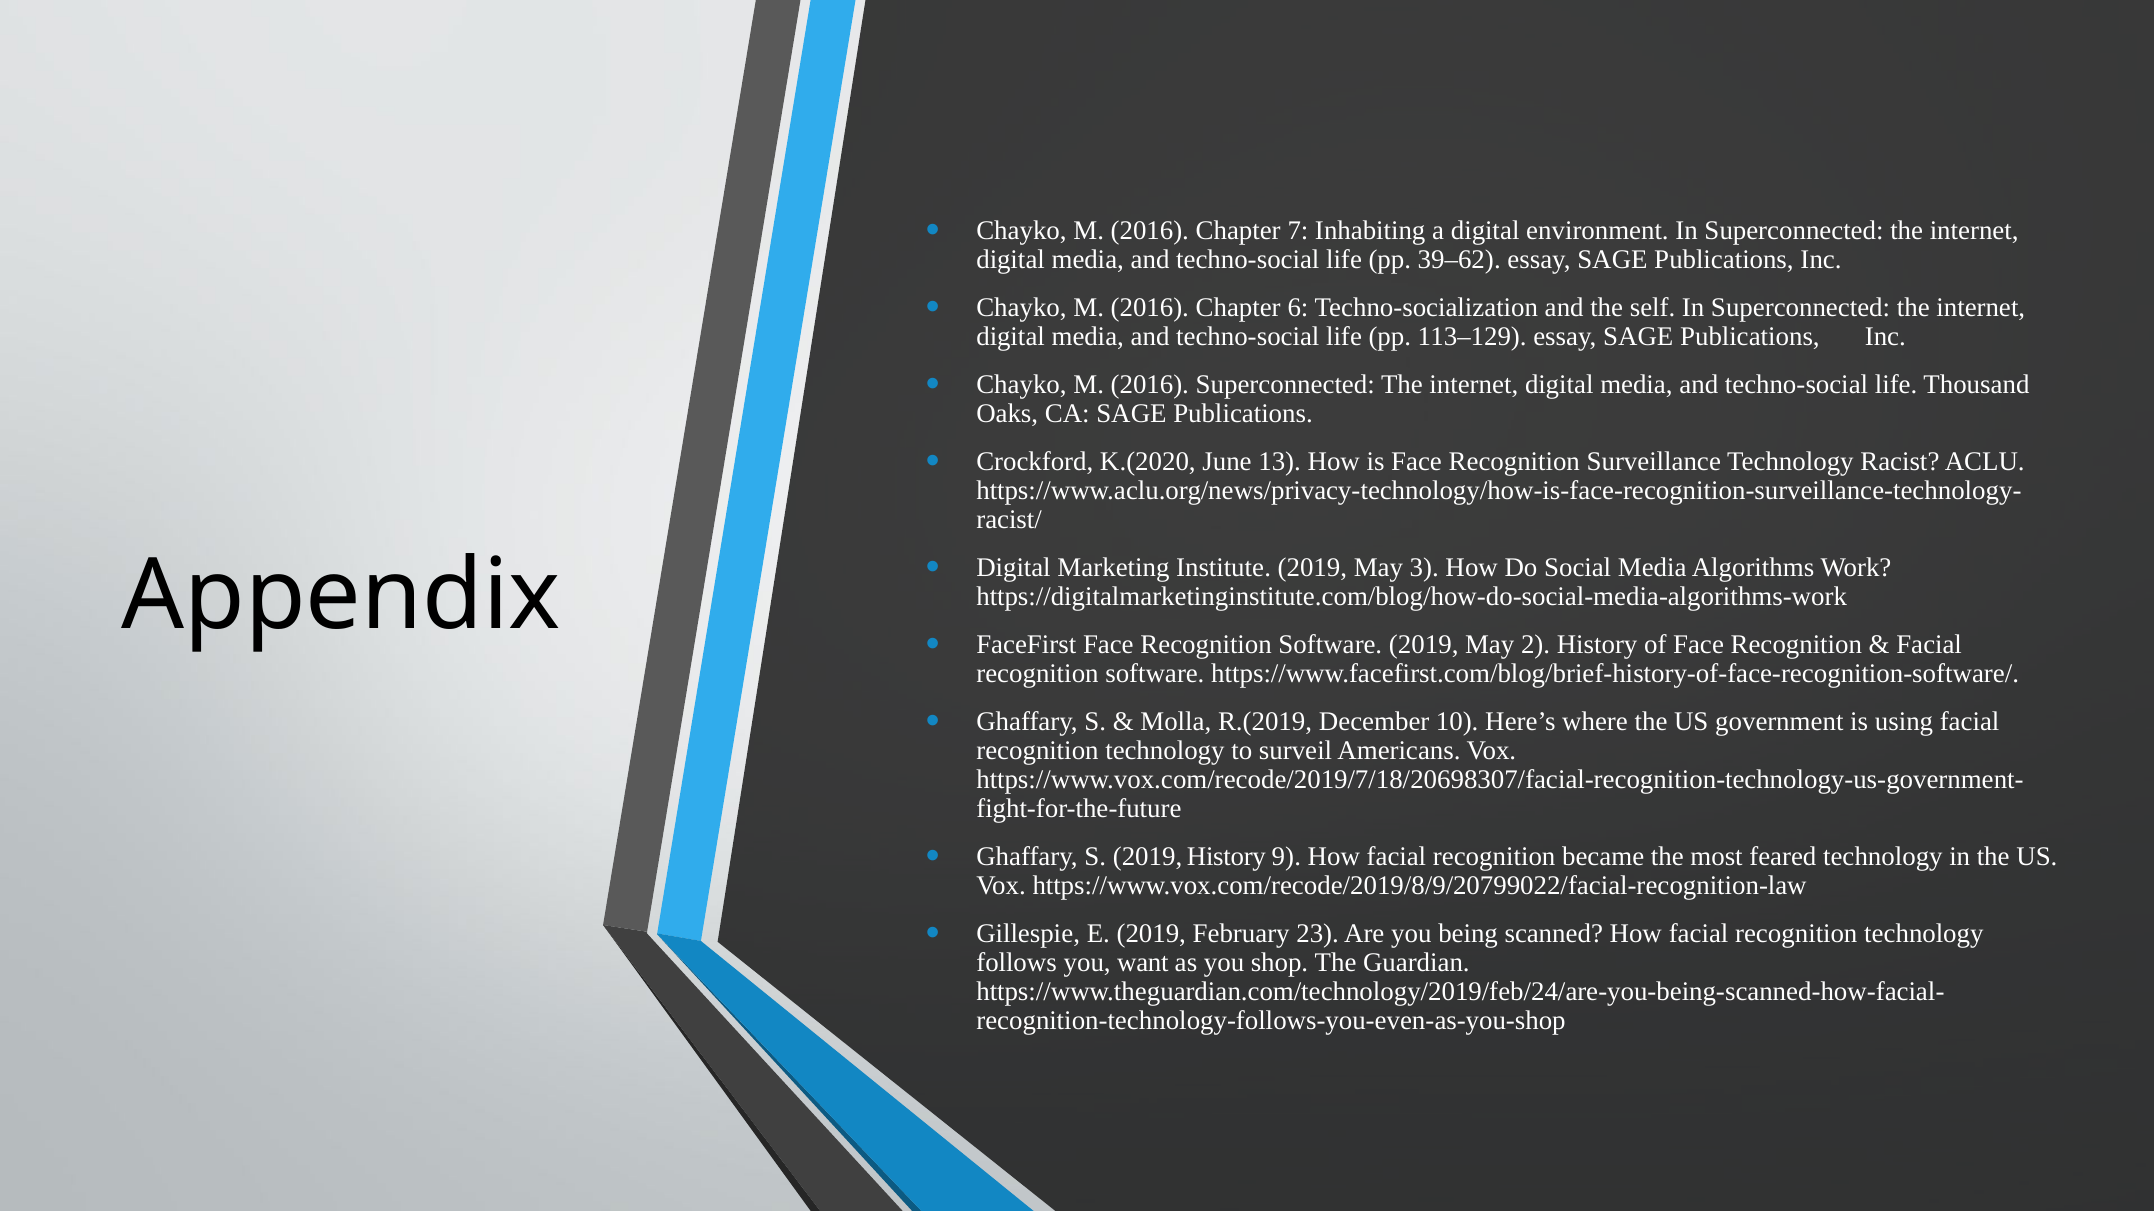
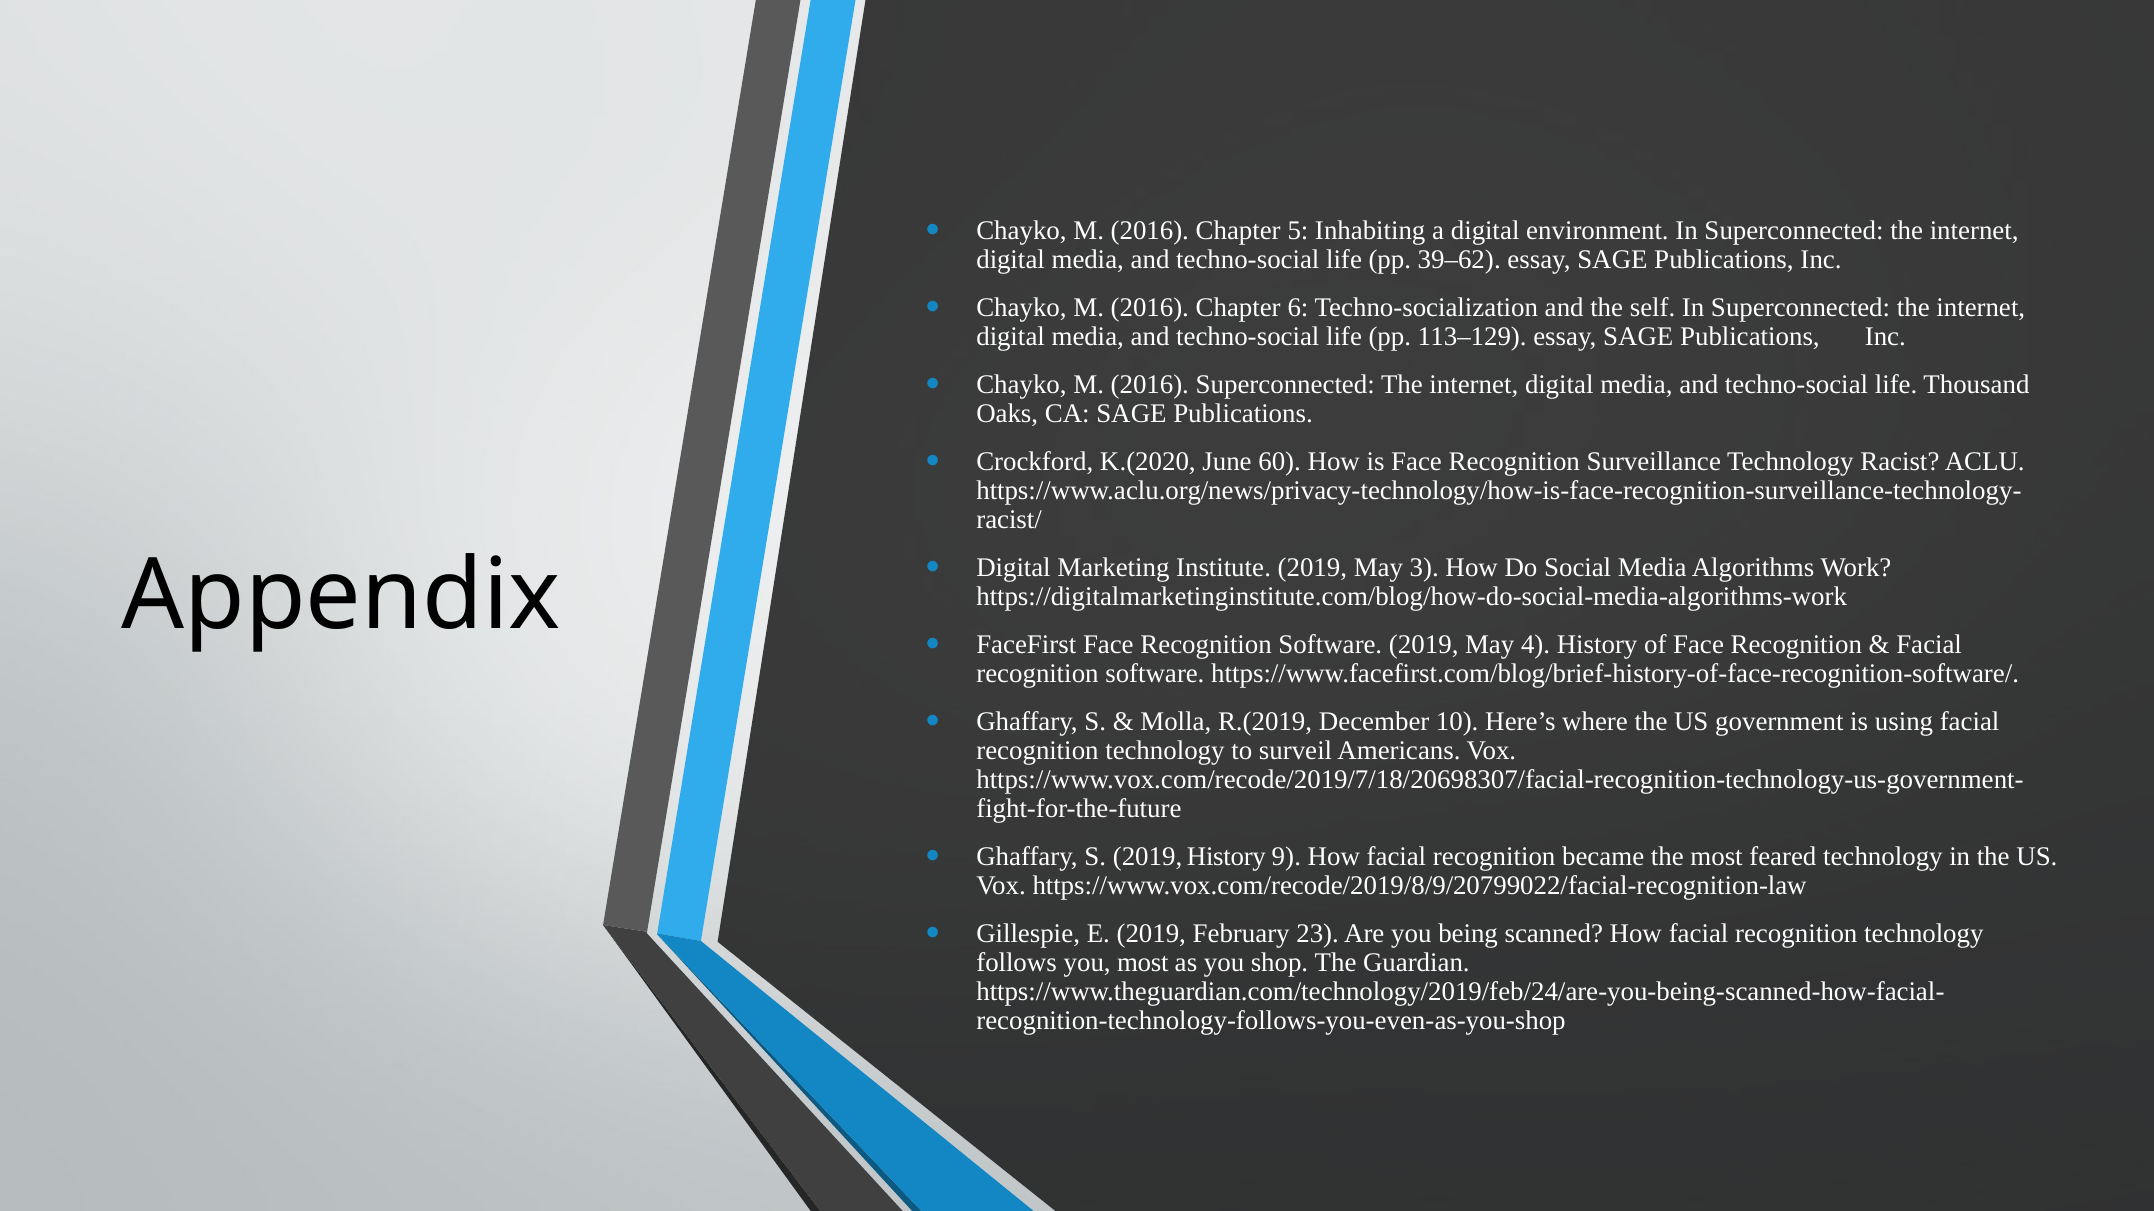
7: 7 -> 5 (1298, 231)
13: 13 -> 60 (1280, 462)
2: 2 -> 4 (1536, 645)
you want: want -> most (1143, 963)
